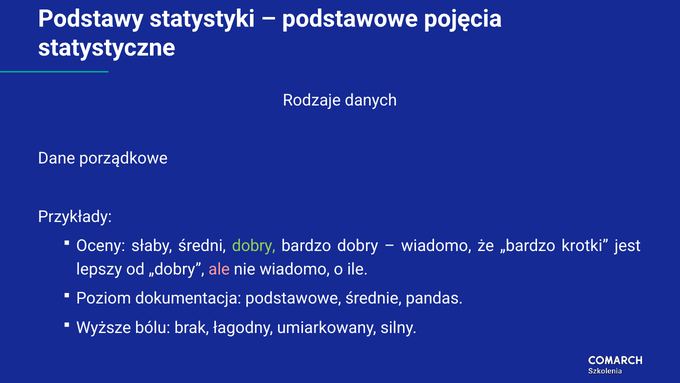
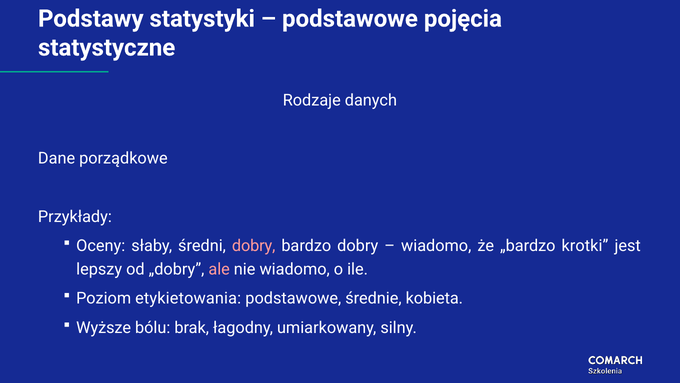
dobry colour: light green -> pink (254, 246)
dokumentacja: dokumentacja -> etykietowania (188, 298)
pandas: pandas -> kobieta (434, 298)
